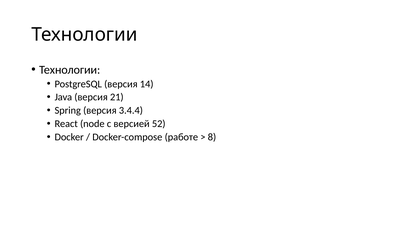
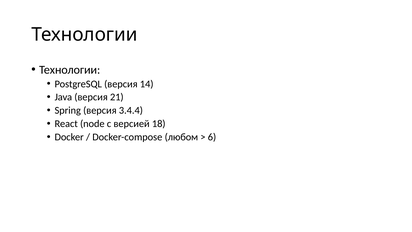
52: 52 -> 18 (159, 124)
работе: работе -> любом (181, 137)
8: 8 -> 6 (212, 137)
